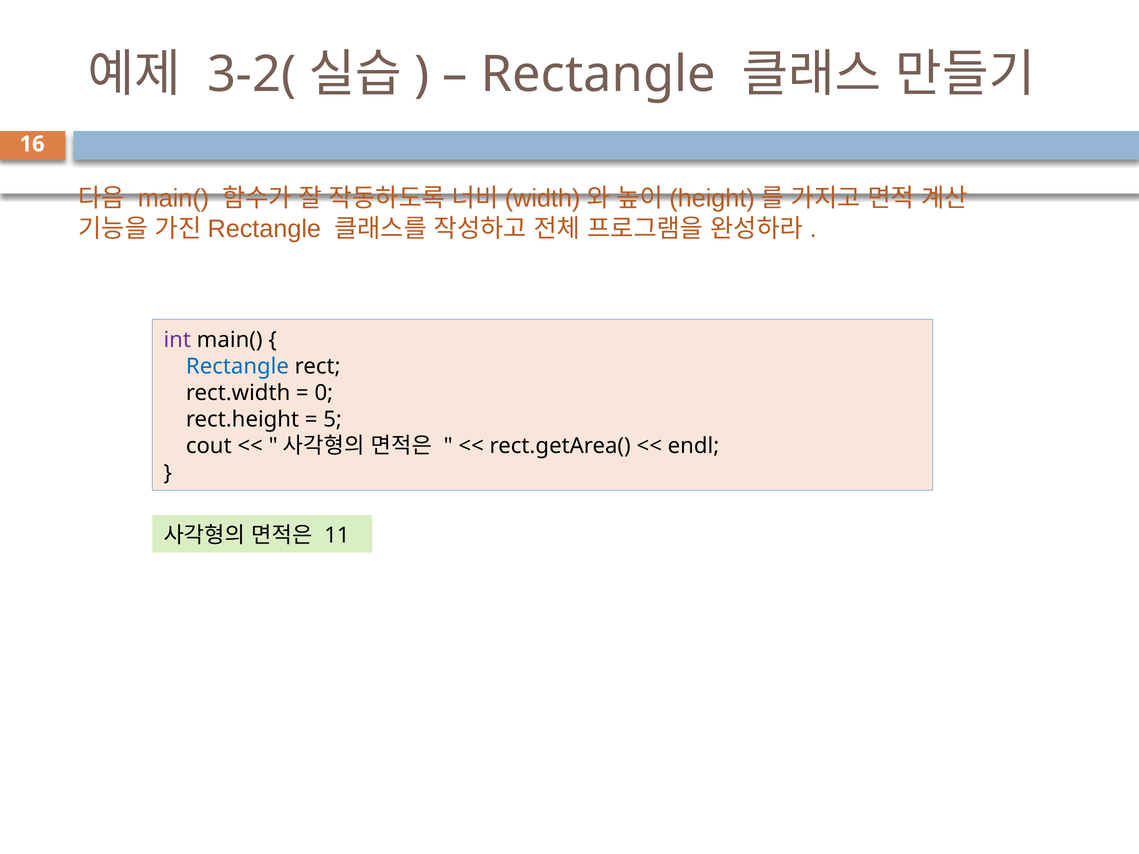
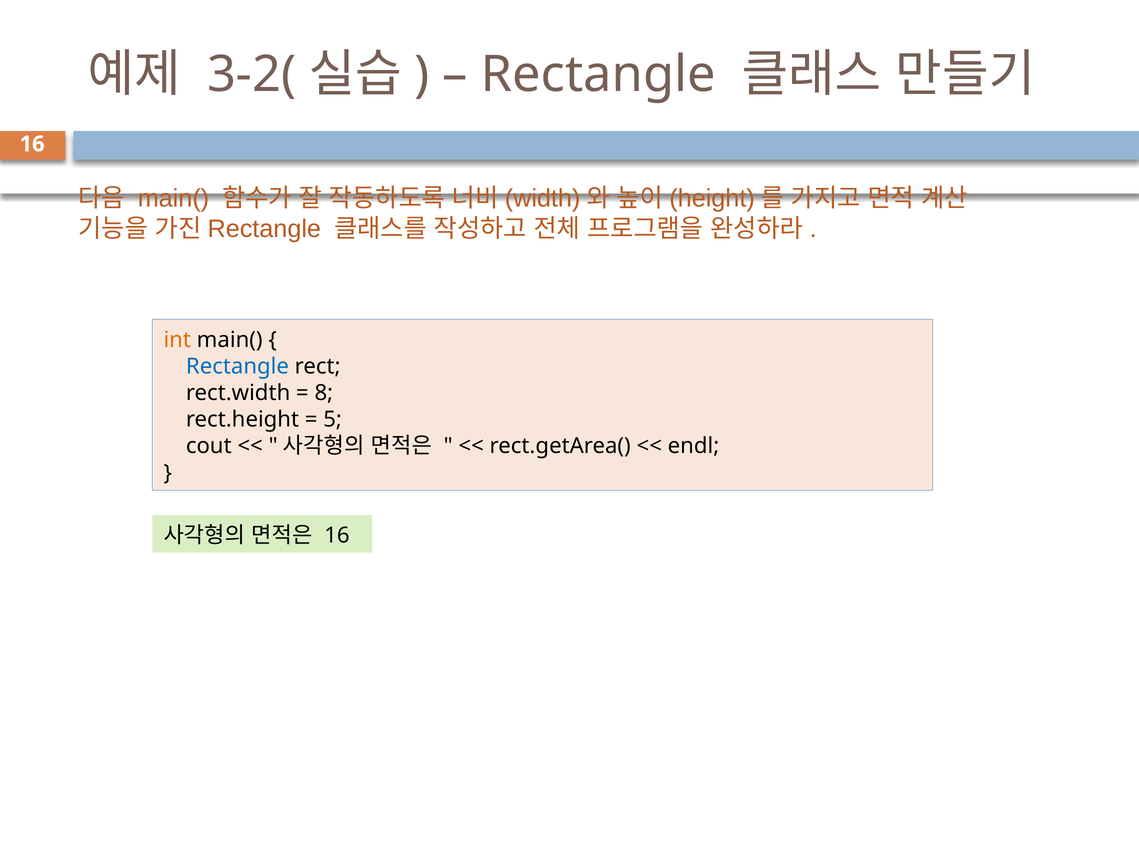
int colour: purple -> orange (177, 340)
0: 0 -> 8 (324, 393)
11: 11 -> 16 (337, 536)
